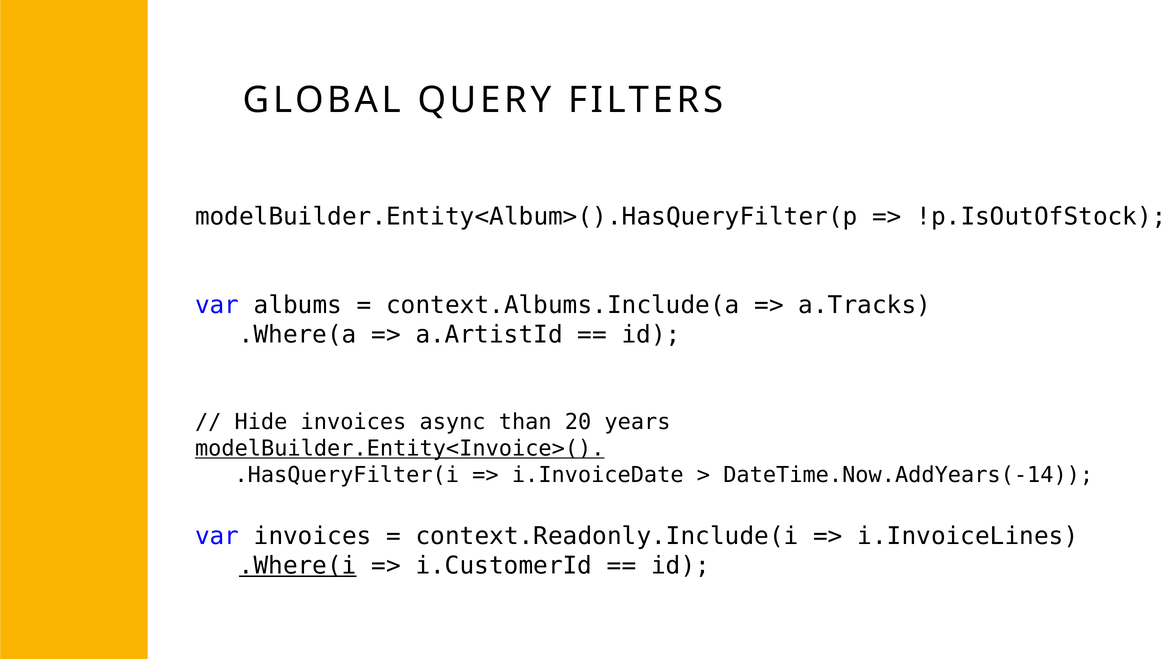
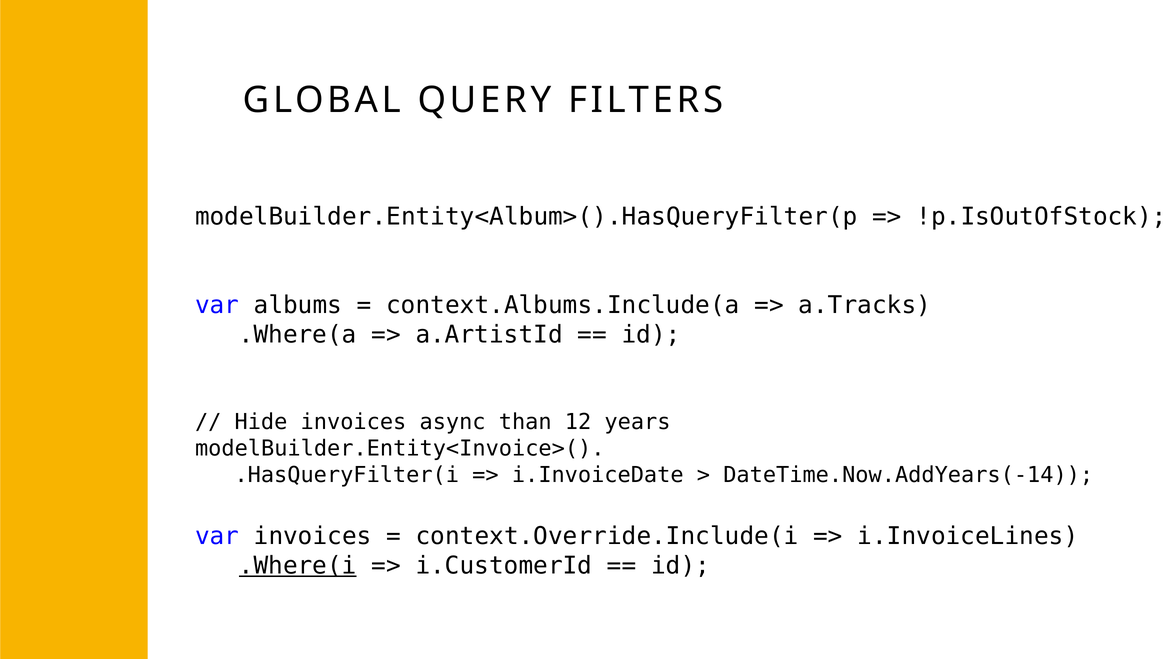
20: 20 -> 12 (578, 422)
modelBuilder.Entity<Invoice>( underline: present -> none (400, 448)
context.Readonly.Include(i: context.Readonly.Include(i -> context.Override.Include(i (607, 536)
